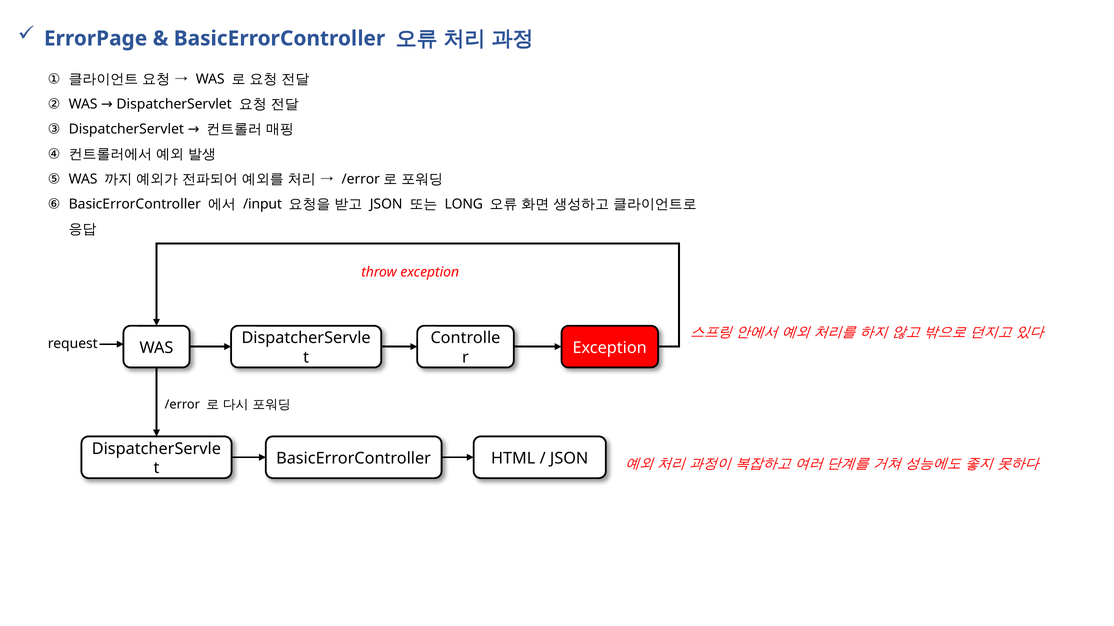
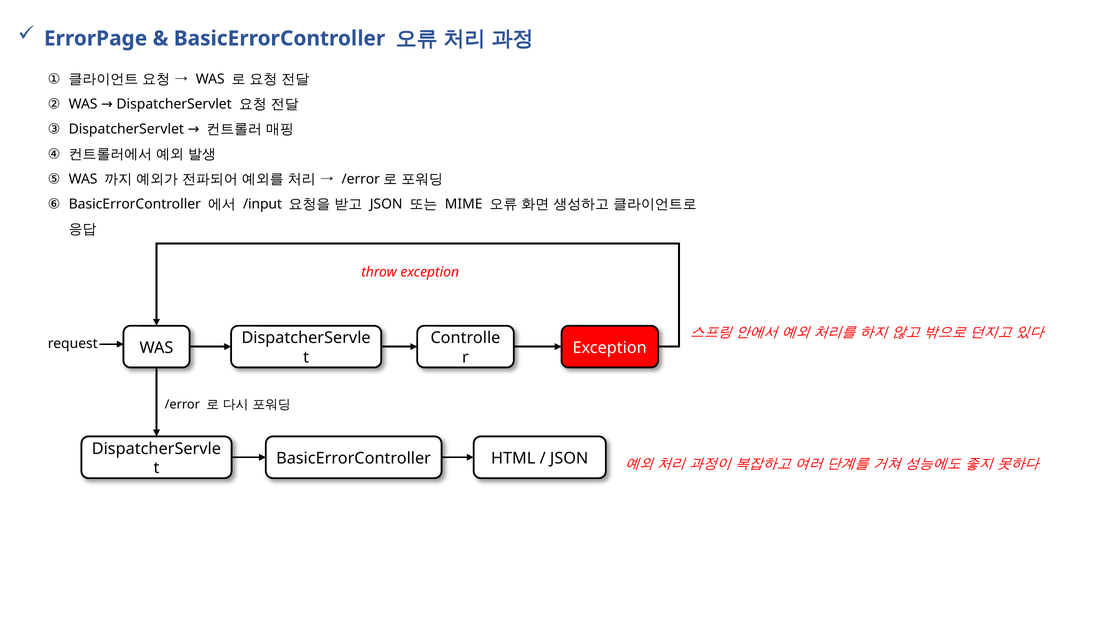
LONG: LONG -> MIME (464, 205)
